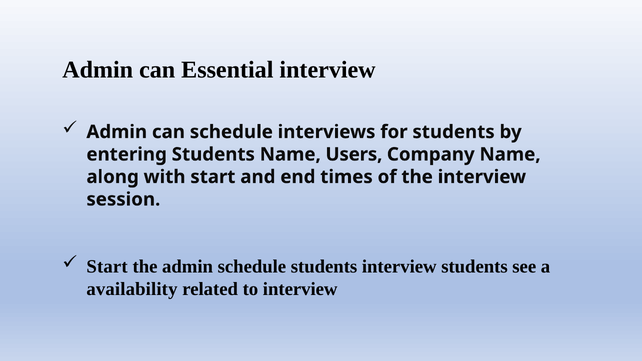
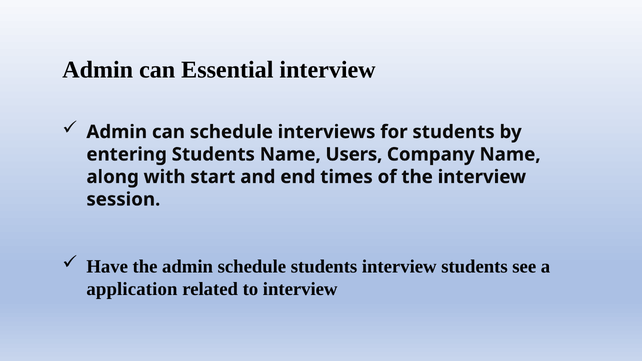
Start: Start -> Have (107, 267)
availability: availability -> application (132, 289)
